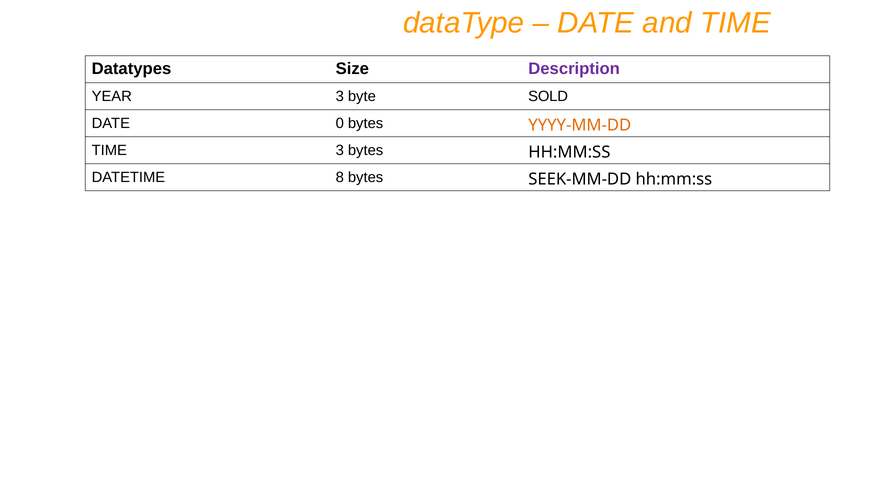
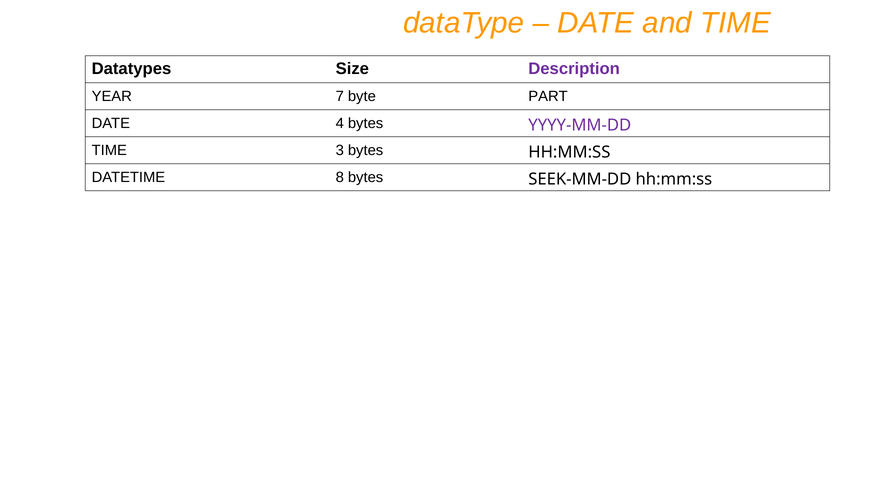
YEAR 3: 3 -> 7 (340, 97)
SOLD: SOLD -> PART (548, 97)
0: 0 -> 4 (340, 124)
YYYY-MM-DD colour: orange -> purple (580, 125)
